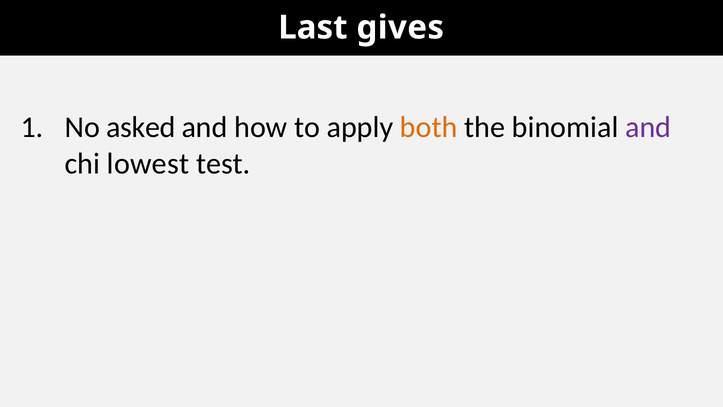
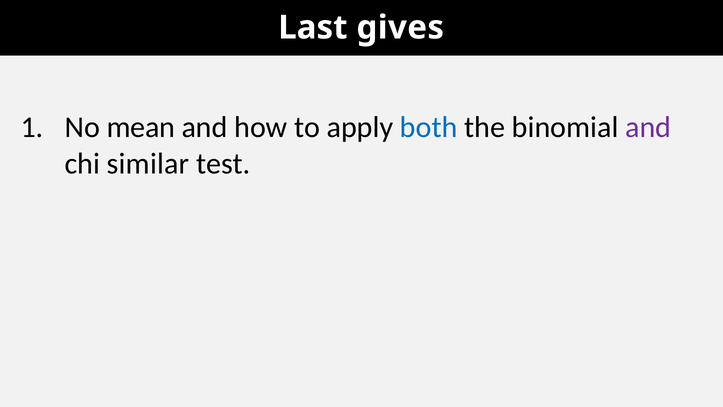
asked: asked -> mean (141, 127)
both colour: orange -> blue (429, 127)
lowest: lowest -> similar (148, 163)
